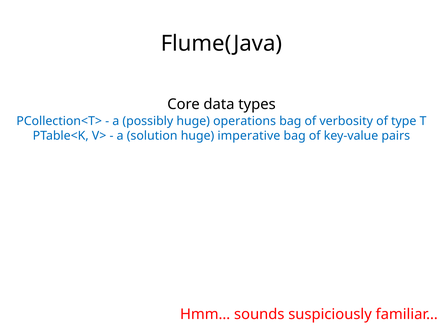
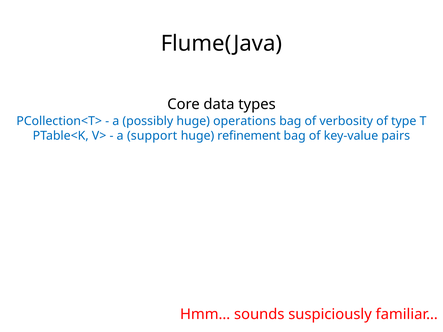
solution: solution -> support (152, 136)
imperative: imperative -> refinement (249, 136)
